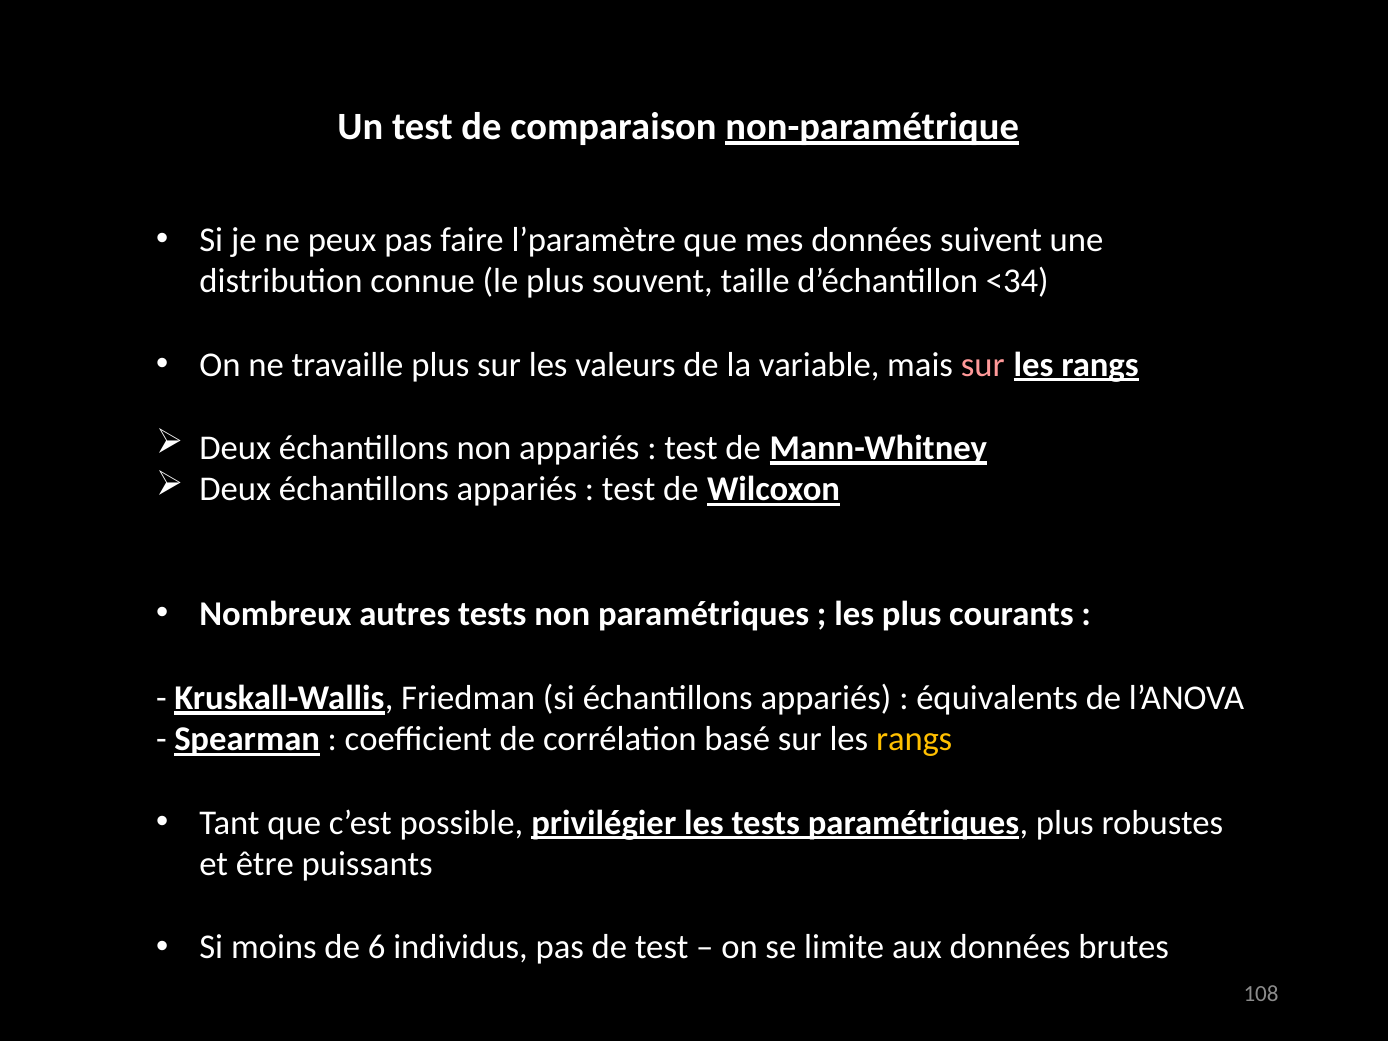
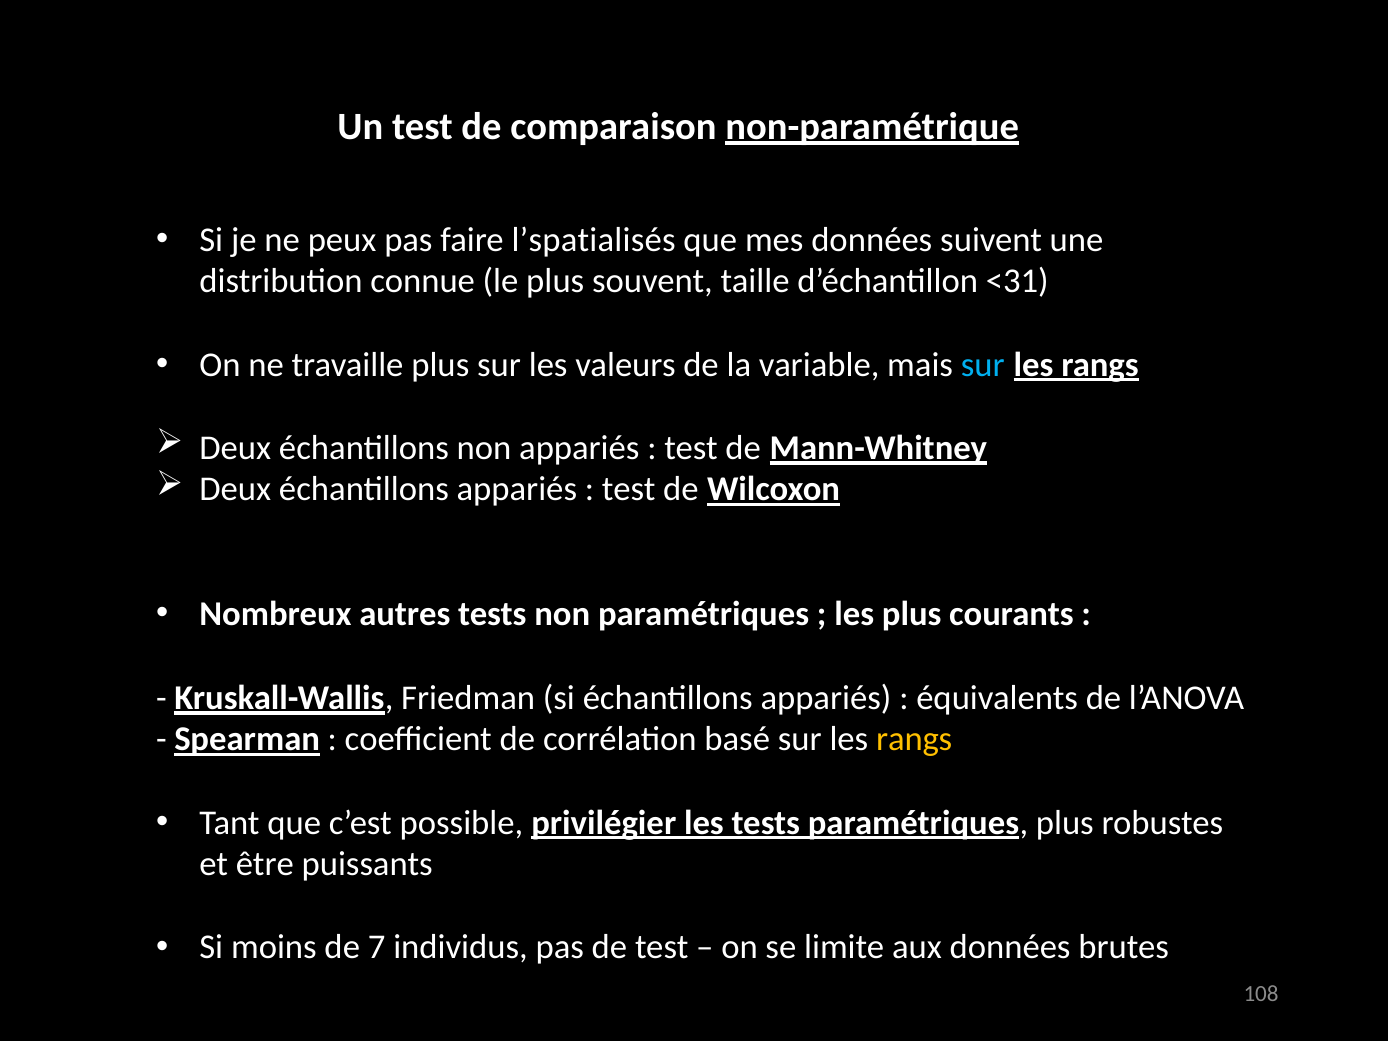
l’paramètre: l’paramètre -> l’spatialisés (594, 240)
<34: <34 -> <31 (1017, 281)
sur colour: pink -> light blue (983, 365)
6: 6 -> 7 (377, 948)
